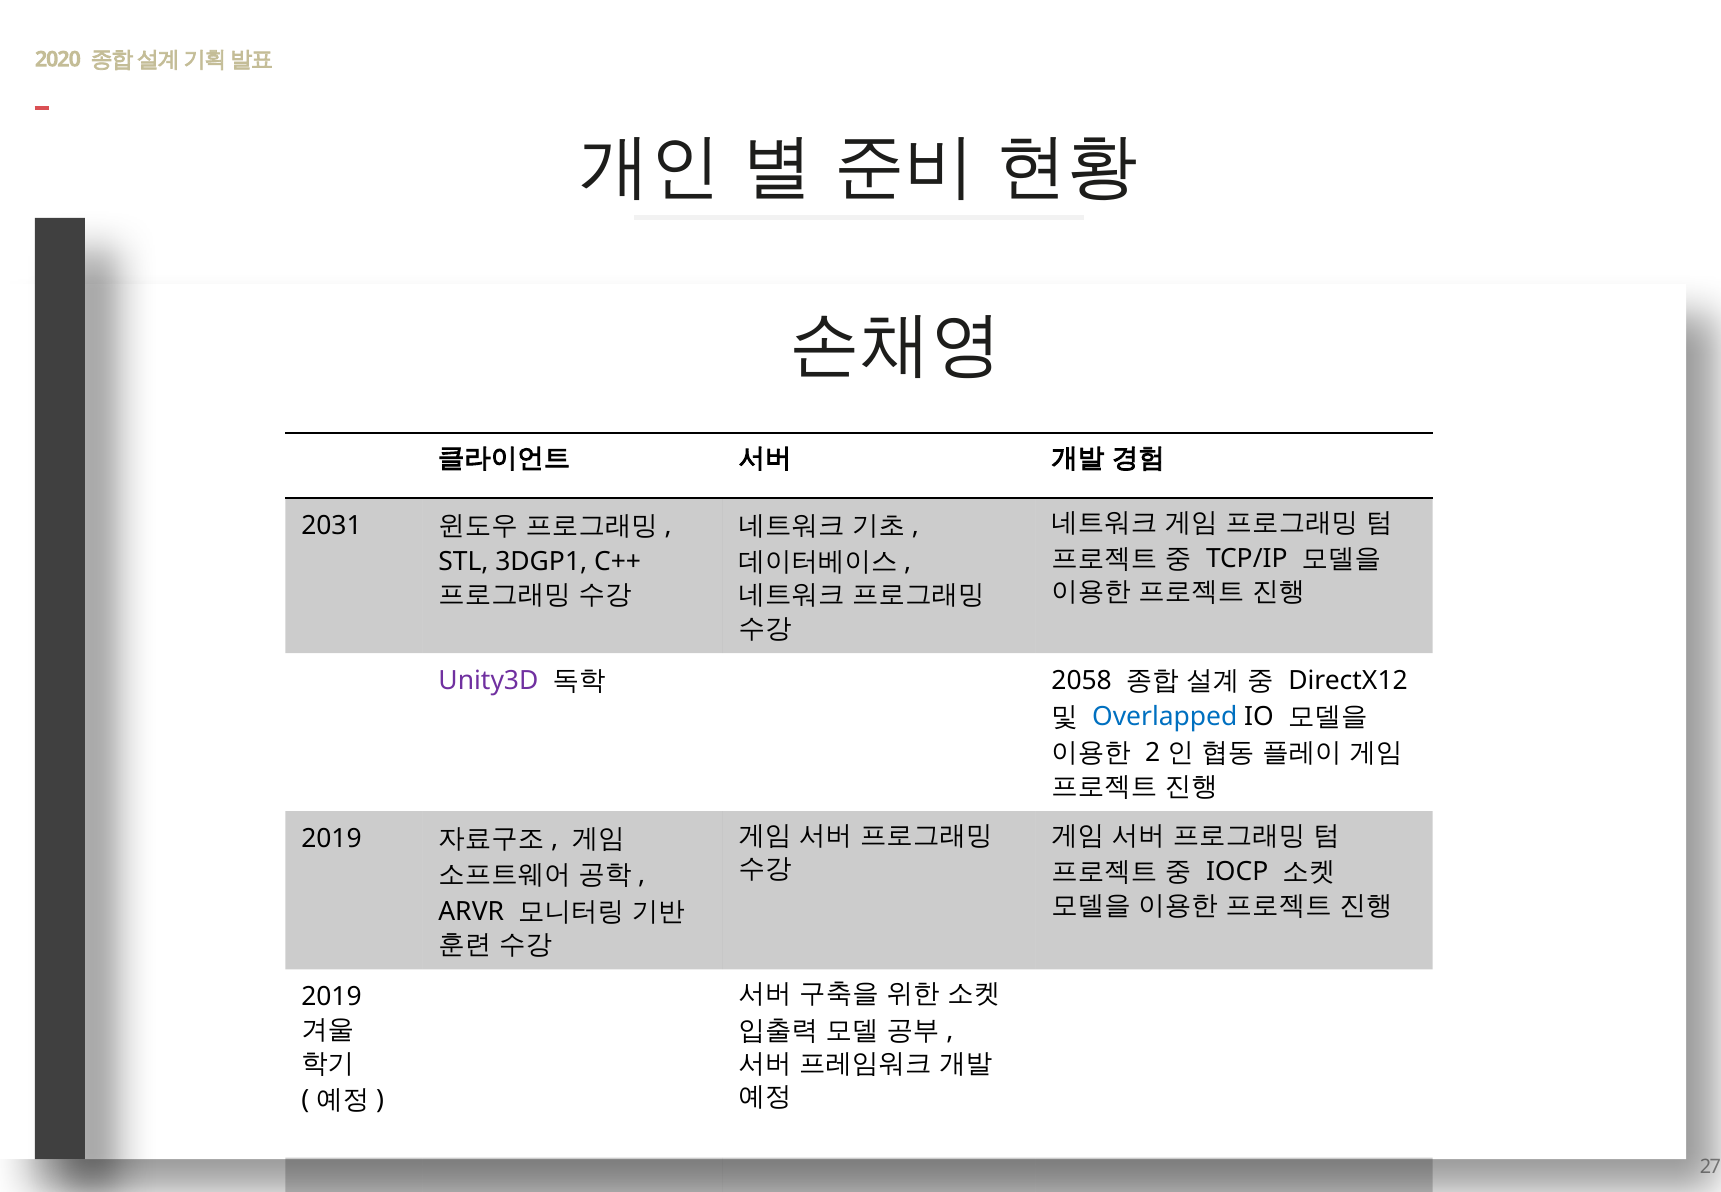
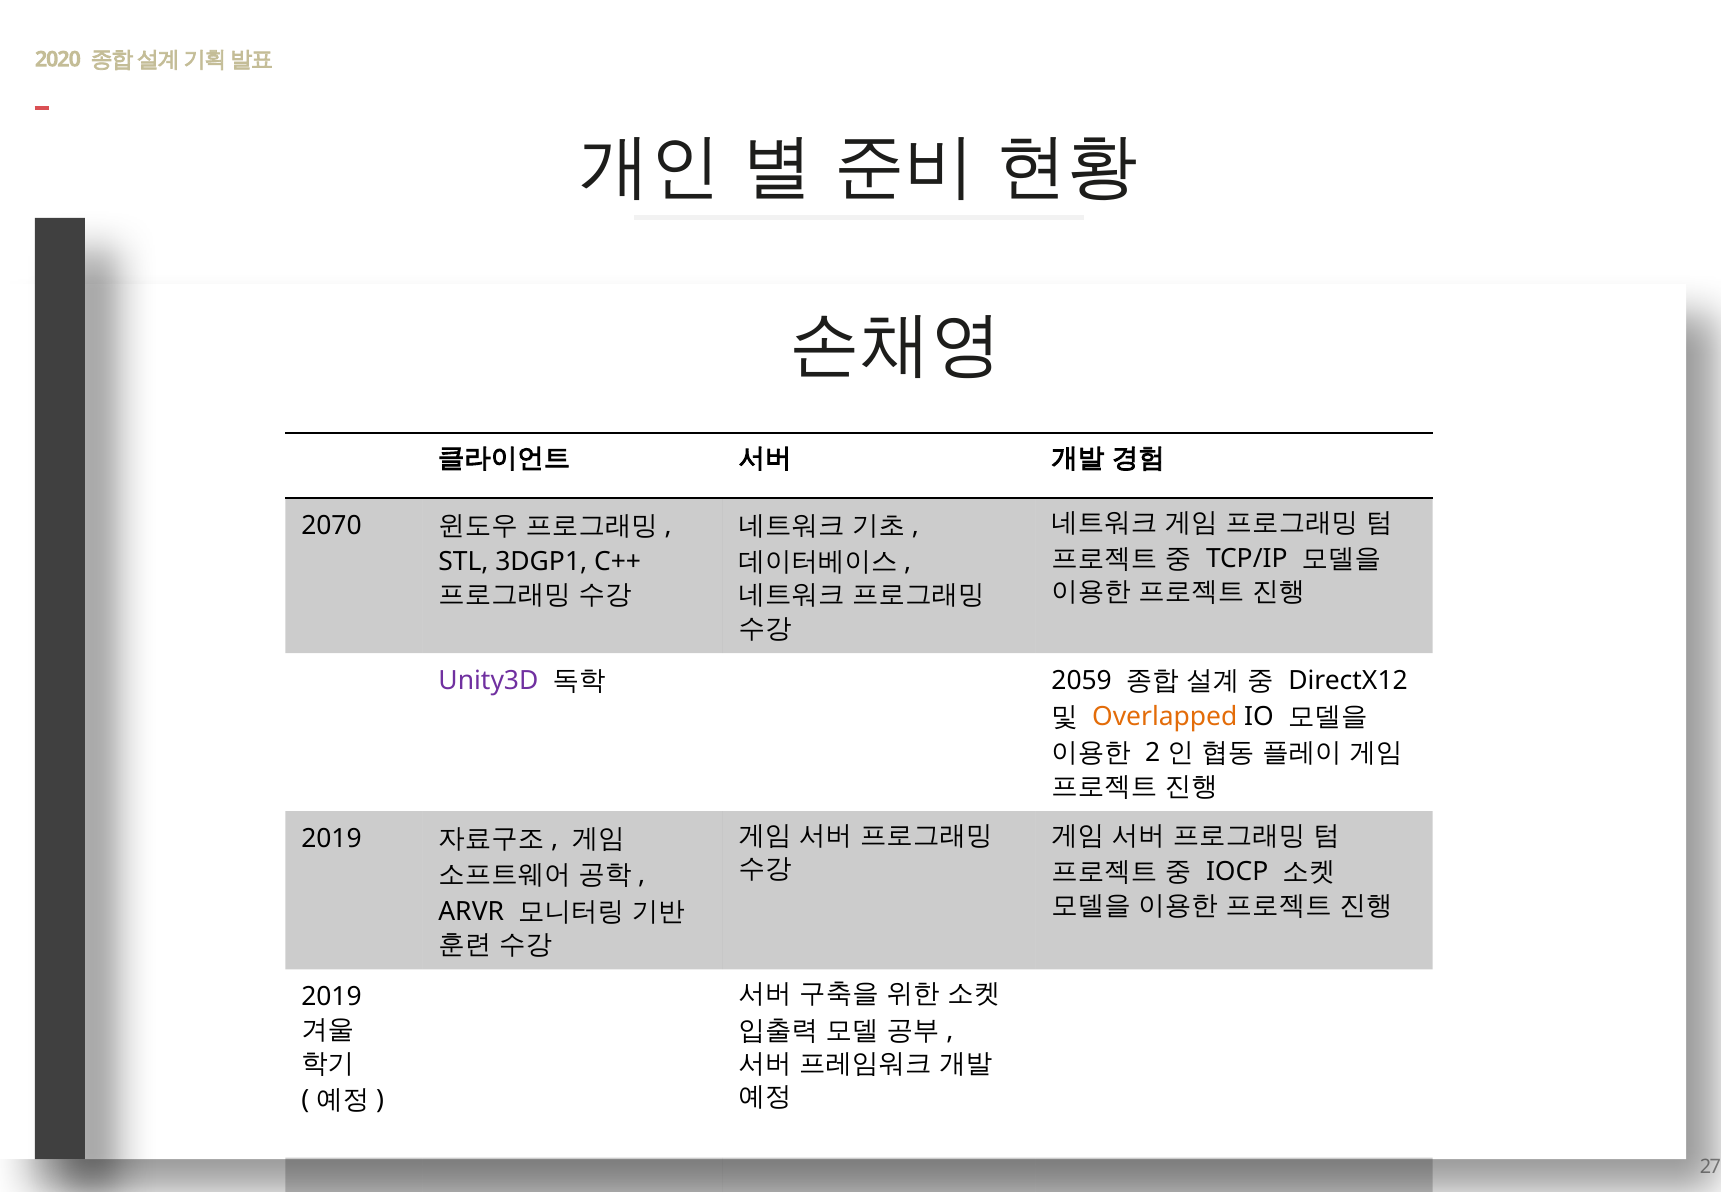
2031: 2031 -> 2070 (331, 525)
2058: 2058 -> 2059 (1082, 680)
Overlapped colour: blue -> orange (1165, 717)
